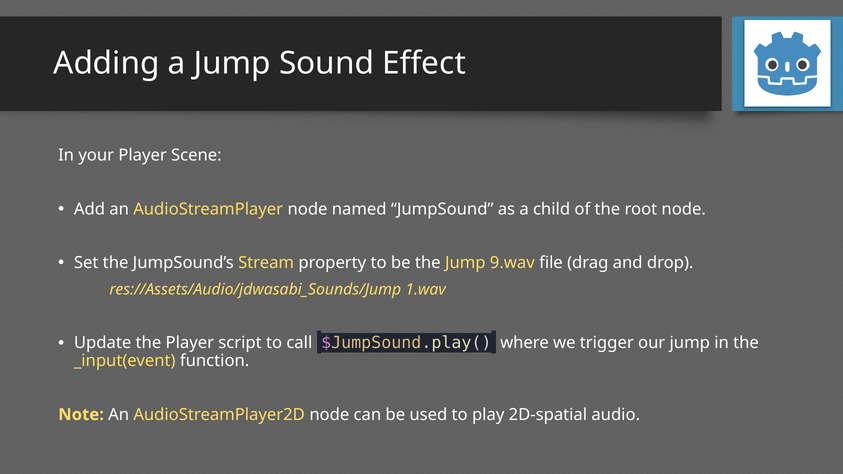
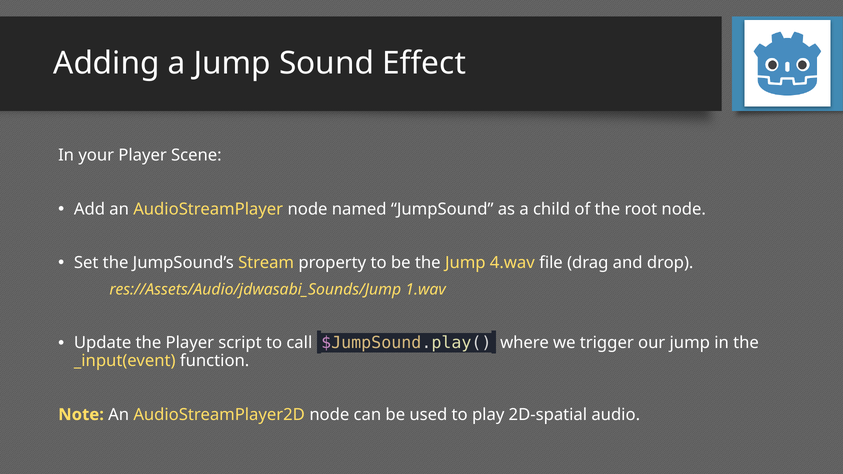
9.wav: 9.wav -> 4.wav (512, 263)
